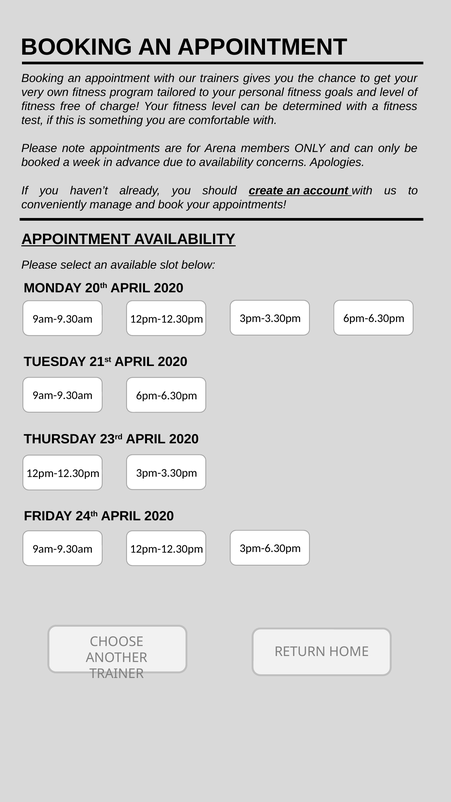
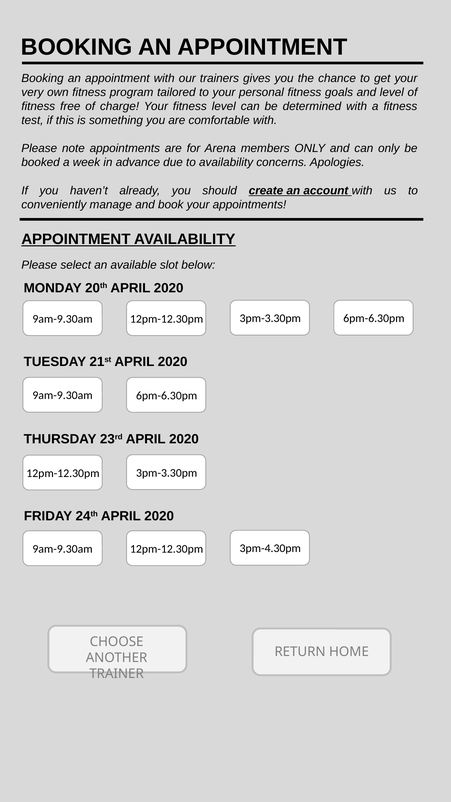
3pm-6.30pm: 3pm-6.30pm -> 3pm-4.30pm (270, 548)
